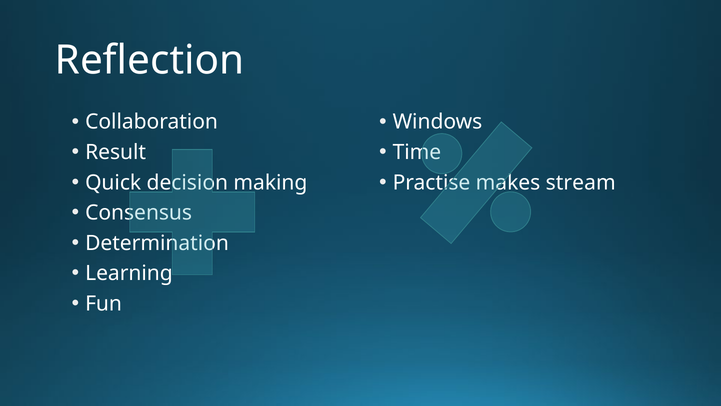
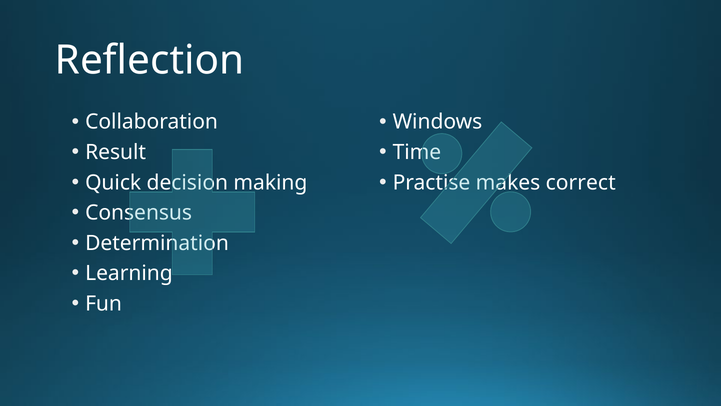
stream: stream -> correct (581, 182)
